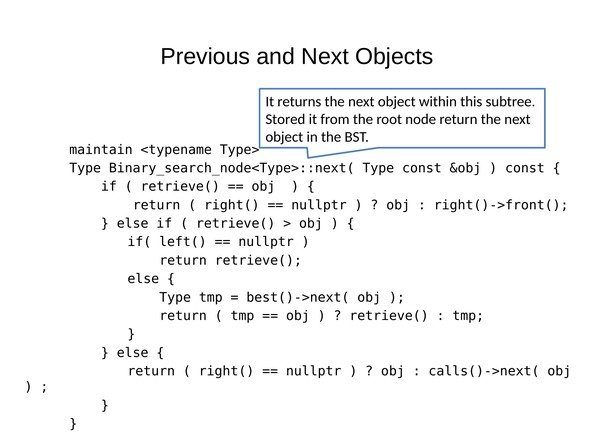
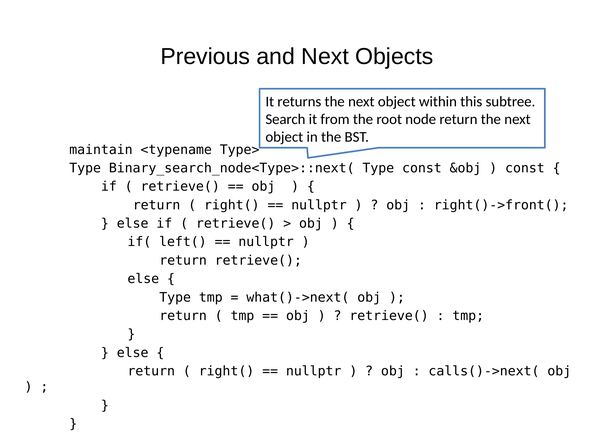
Stored: Stored -> Search (285, 119)
best()->next(: best()->next( -> what()->next( (298, 298)
